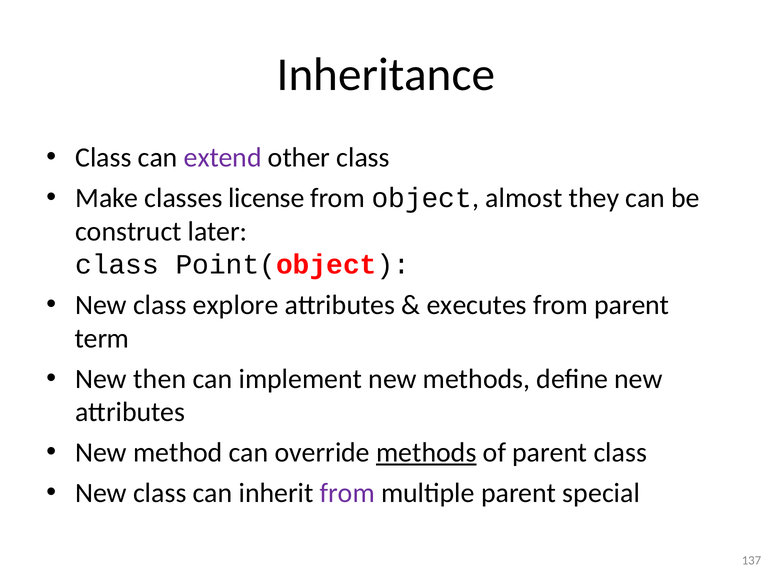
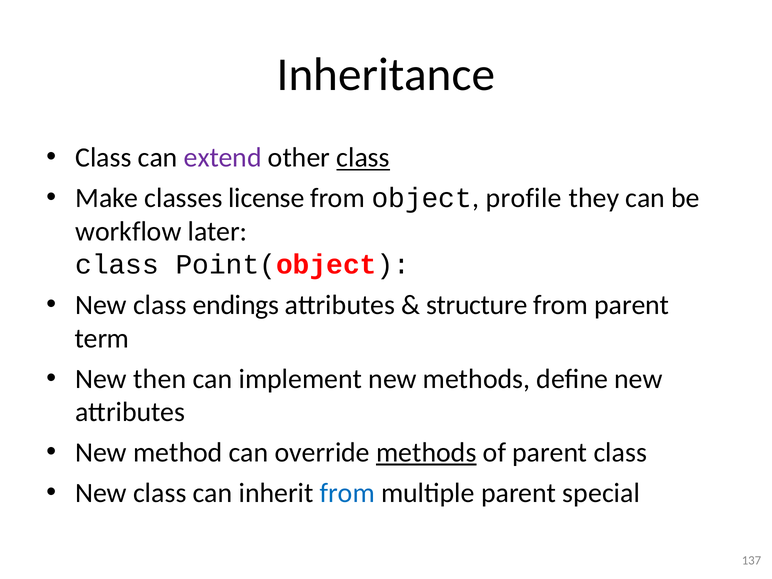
class underline: none -> present (363, 158)
almost: almost -> profile (524, 198)
construct: construct -> workflow (128, 231)
explore: explore -> endings (236, 305)
executes: executes -> structure (477, 305)
from colour: purple -> blue (347, 493)
